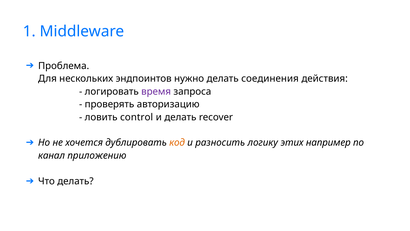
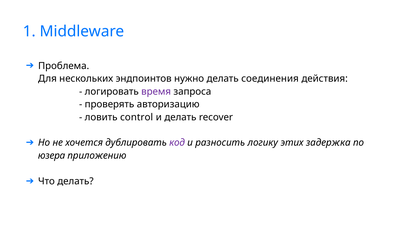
код colour: orange -> purple (177, 143)
например: например -> задержка (328, 143)
канал: канал -> юзера (52, 155)
